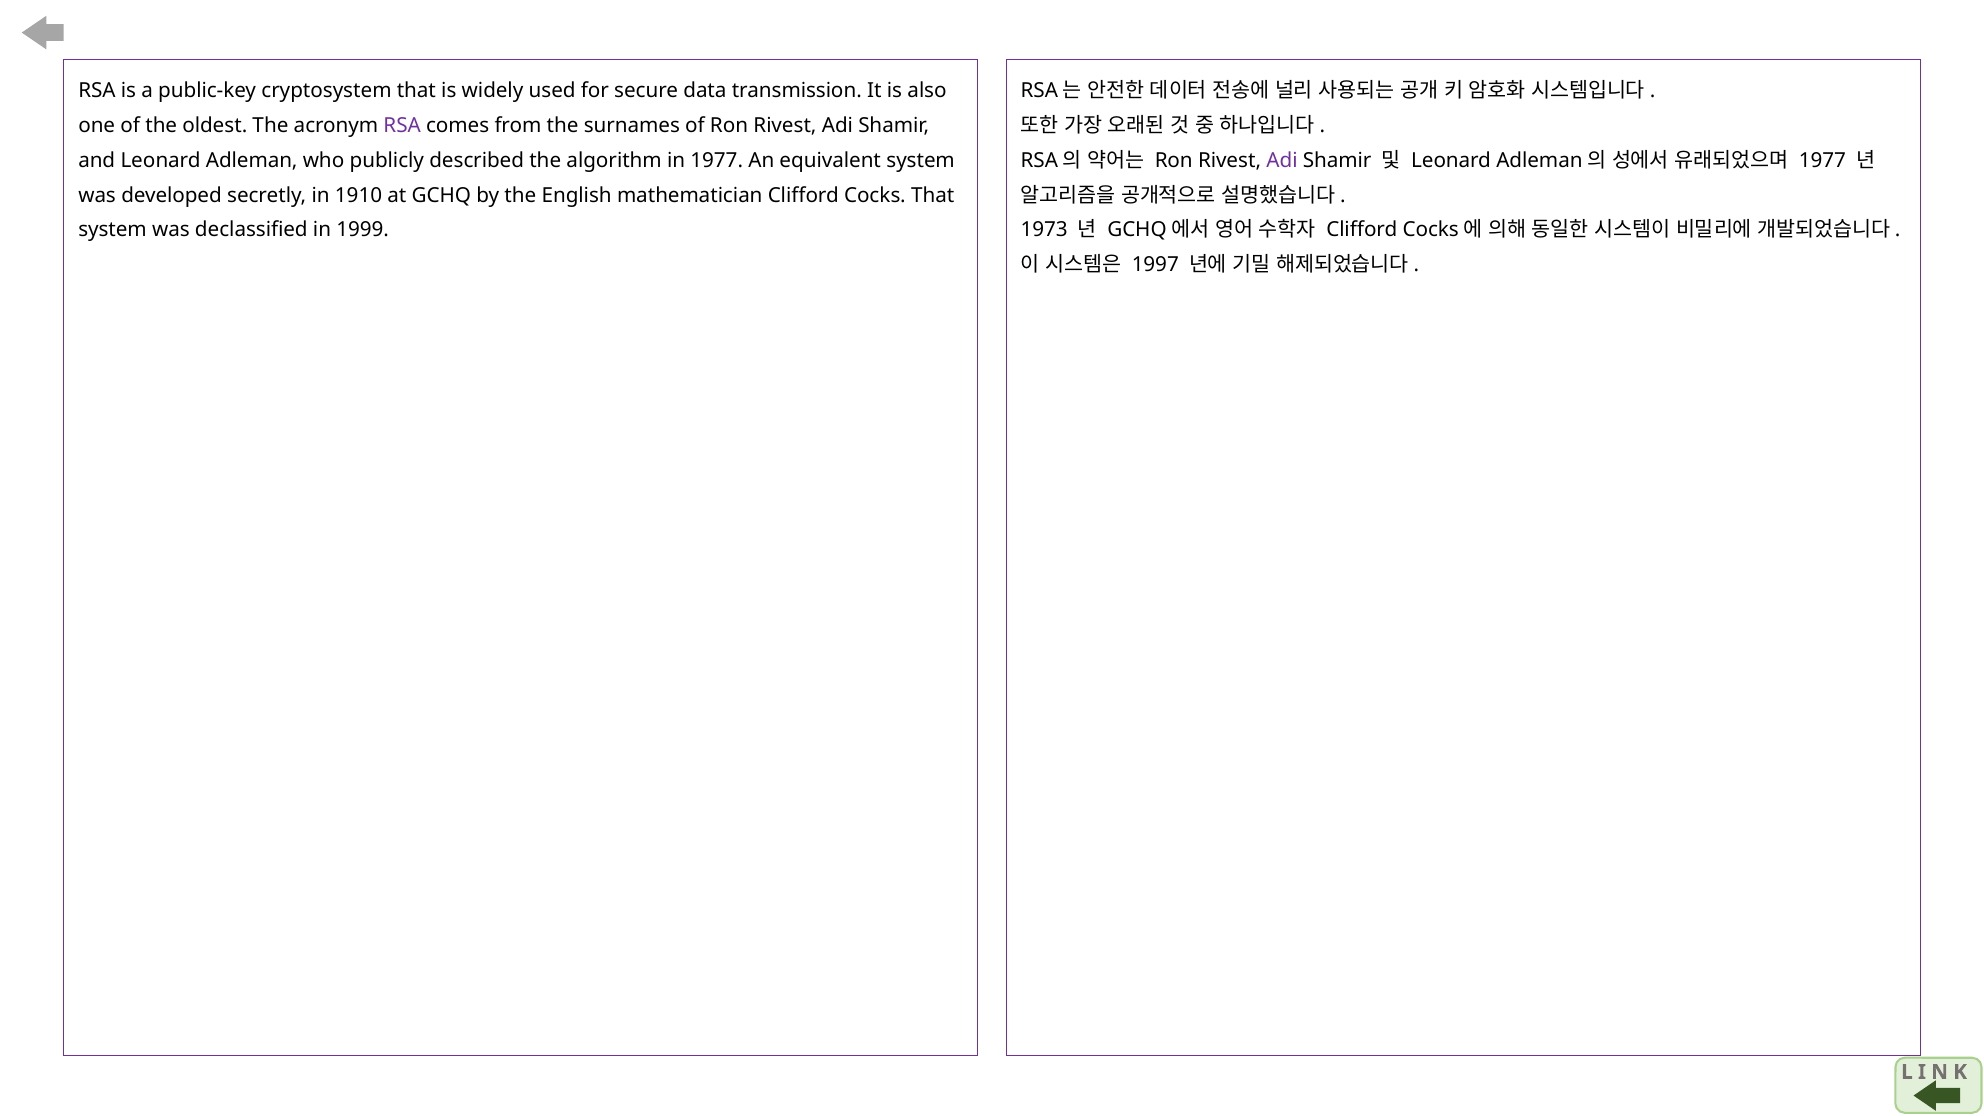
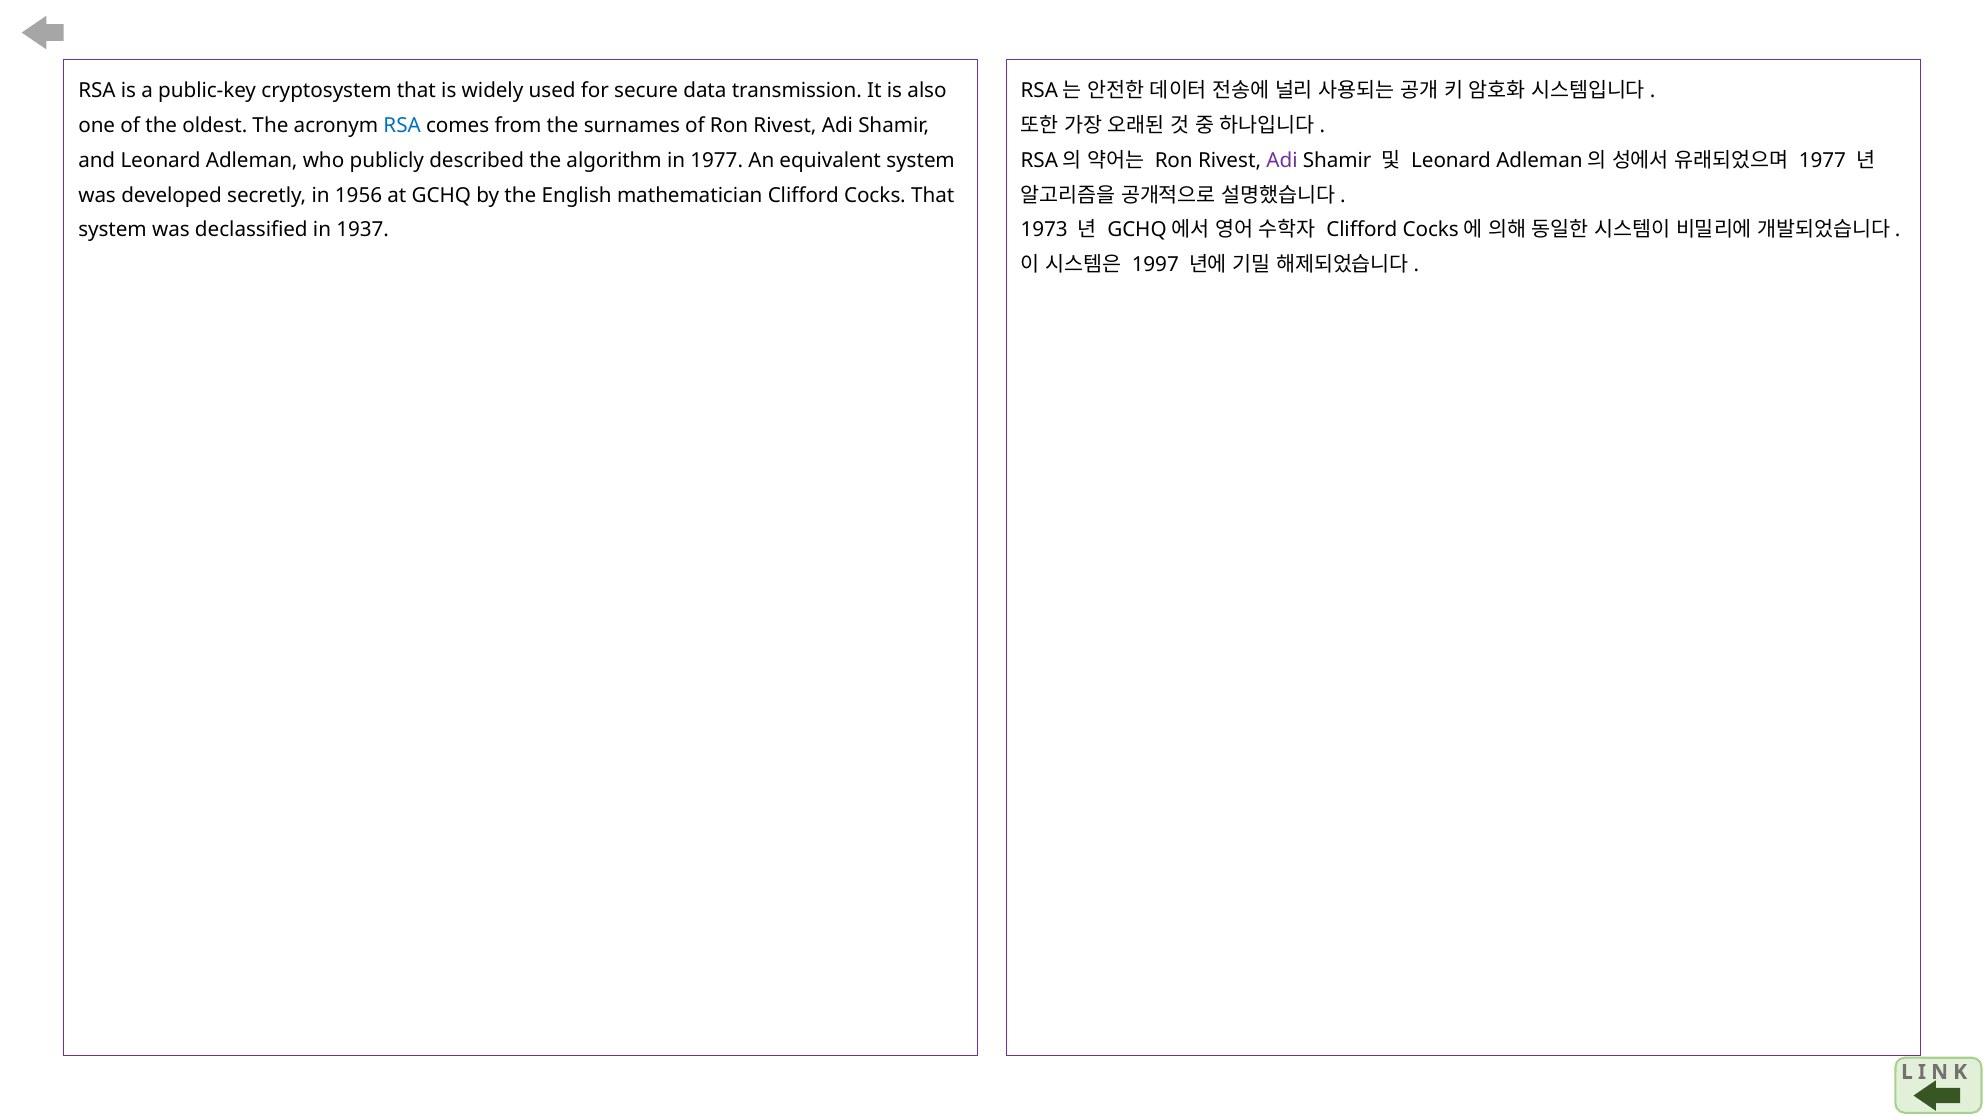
RSA colour: purple -> blue (402, 126)
1910: 1910 -> 1956 (359, 195)
1999: 1999 -> 1937 (363, 230)
